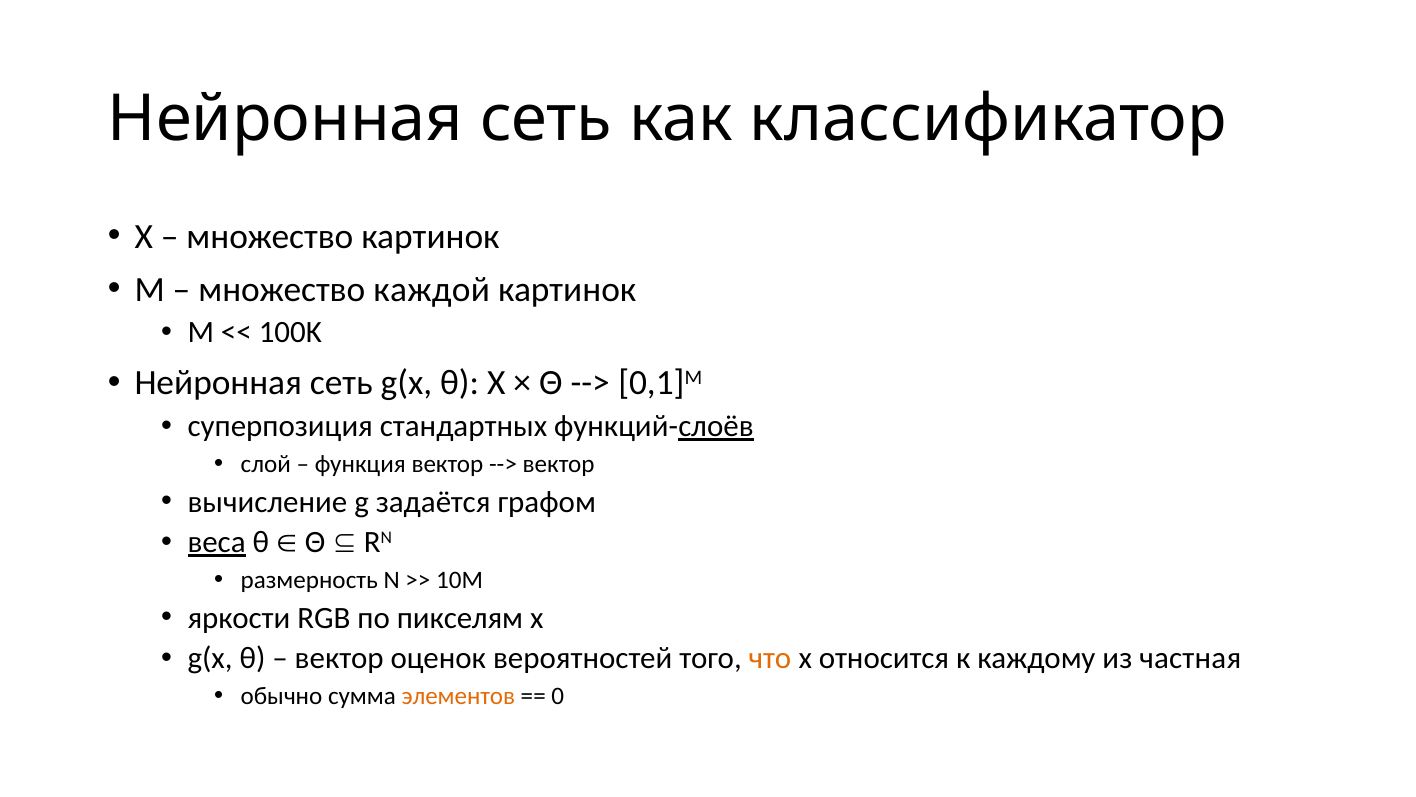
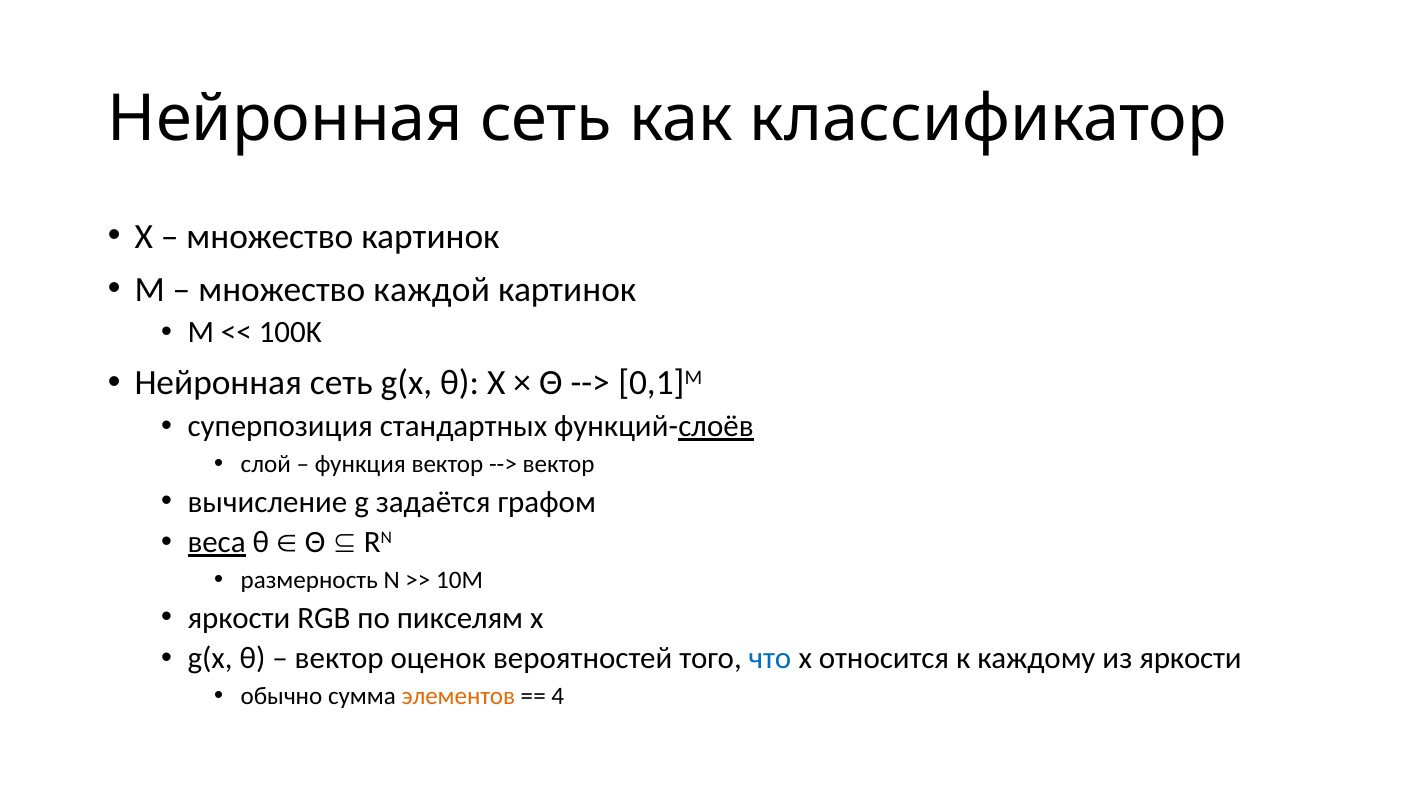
что colour: orange -> blue (770, 658)
из частная: частная -> яркости (1190, 658)
0: 0 -> 4 (558, 696)
